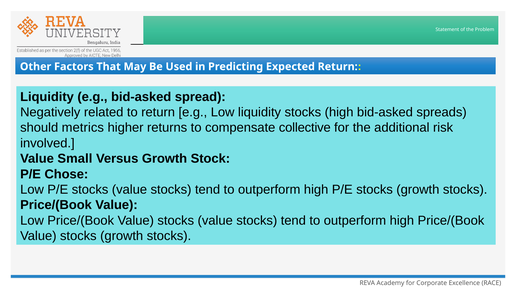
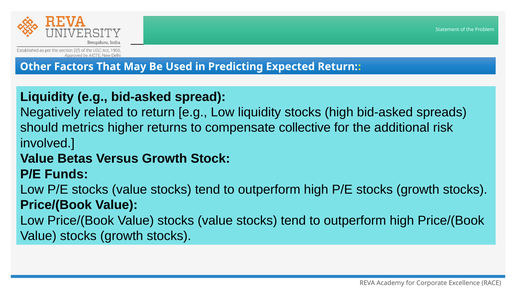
Small: Small -> Betas (75, 159)
Chose: Chose -> Funds (66, 174)
